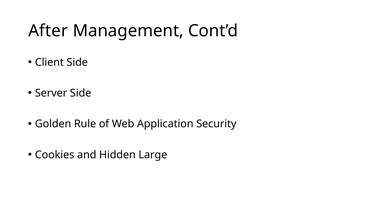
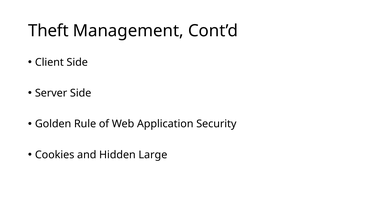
After: After -> Theft (48, 31)
